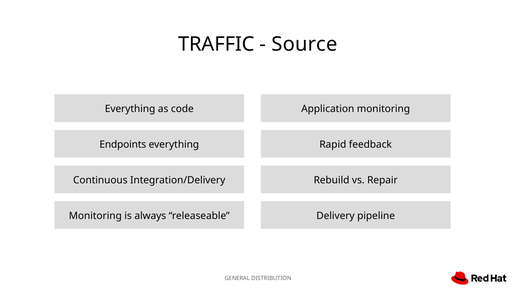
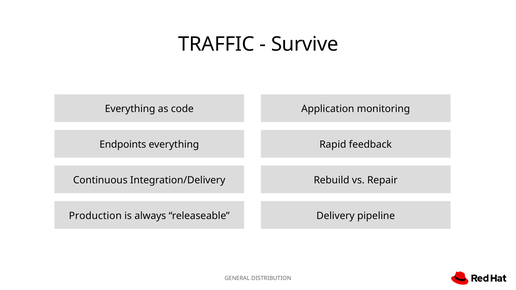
Source: Source -> Survive (305, 44)
Monitoring: Monitoring -> Production (95, 216)
